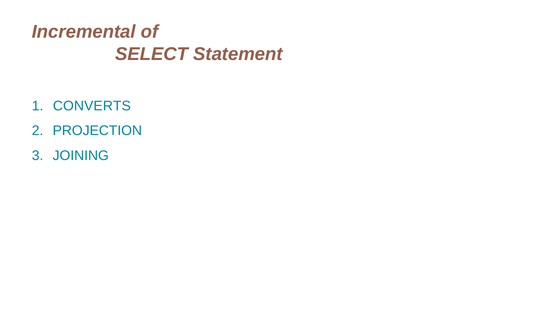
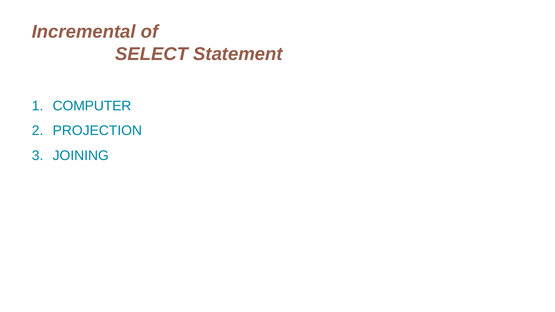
CONVERTS: CONVERTS -> COMPUTER (92, 106)
